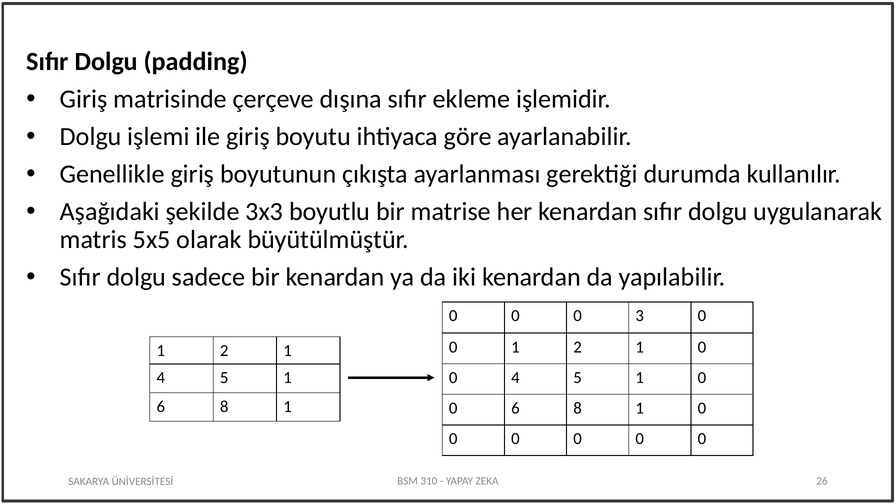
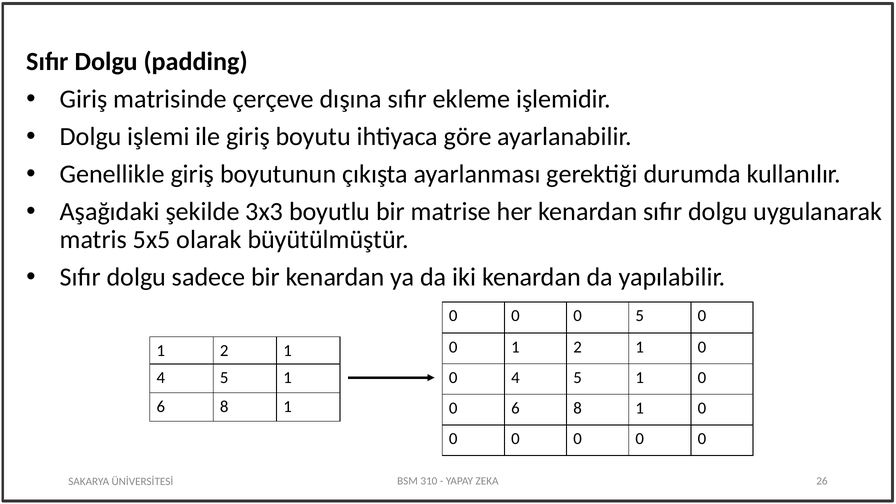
0 3: 3 -> 5 (640, 316)
